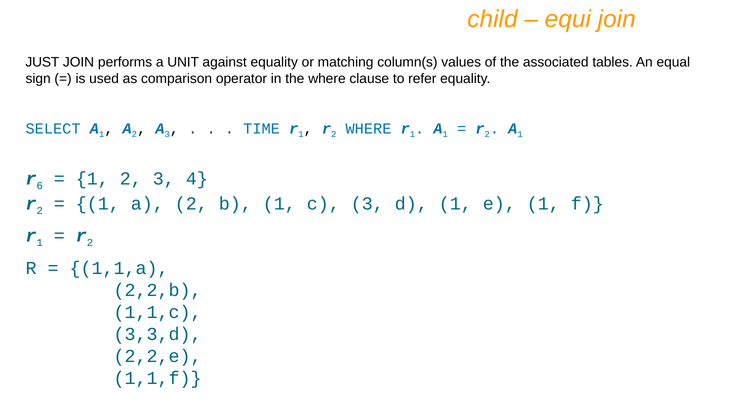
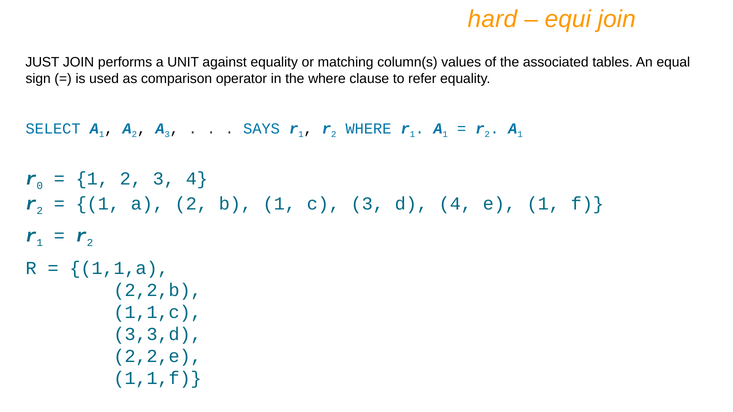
child: child -> hard (492, 19)
TIME: TIME -> SAYS (262, 129)
6: 6 -> 0 (40, 186)
d 1: 1 -> 4 (455, 204)
